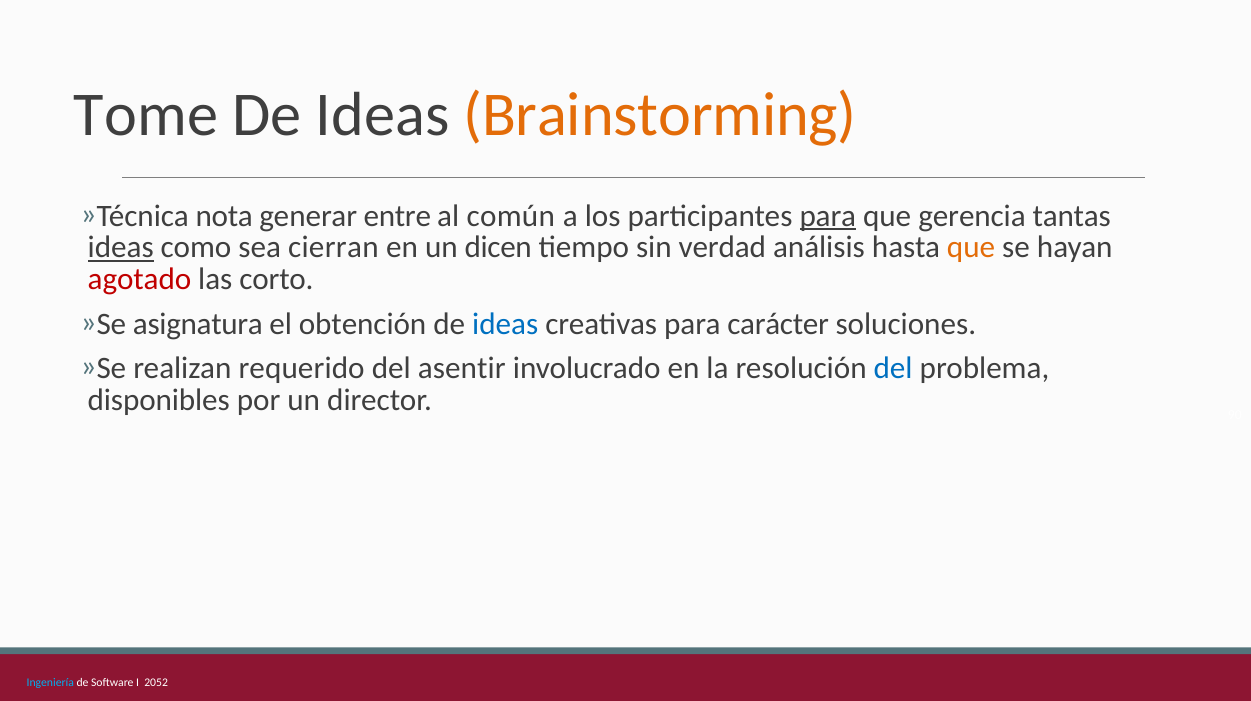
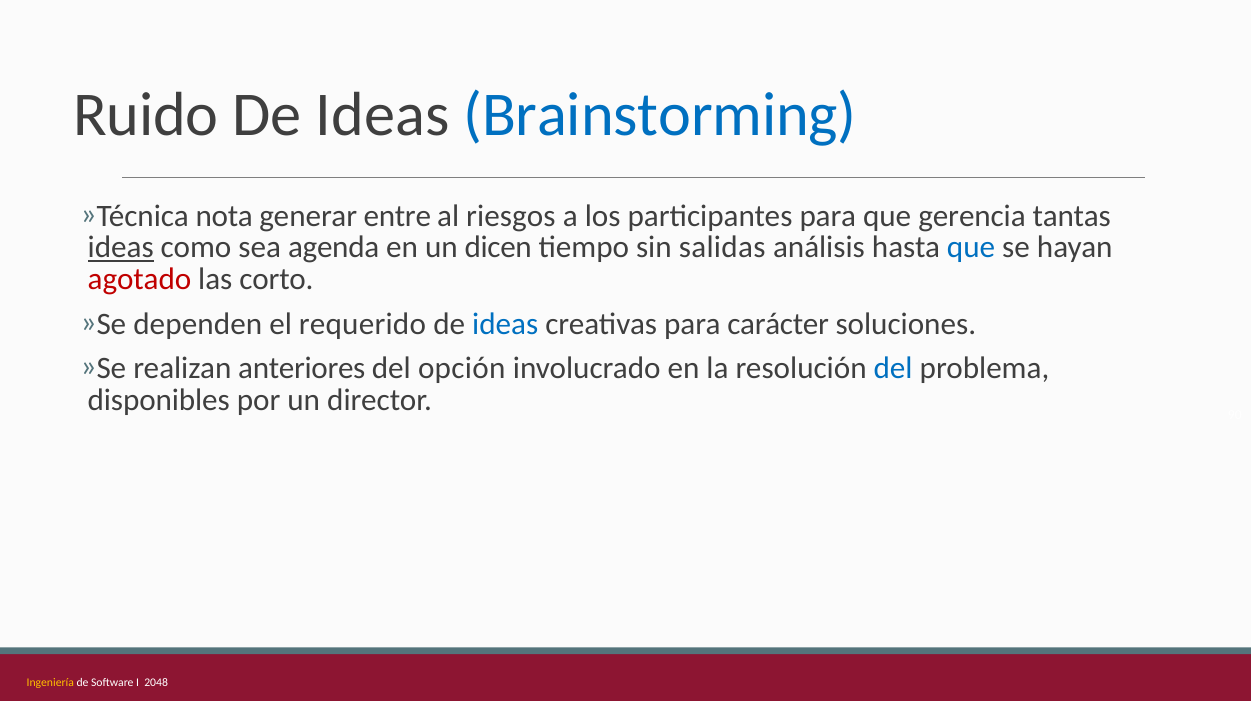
Tome: Tome -> Ruido (146, 115)
Brainstorming colour: orange -> blue (660, 115)
común: común -> riesgos (511, 216)
para underline: present -> none (828, 216)
cierran: cierran -> agenda (334, 248)
verdad: verdad -> salidas (722, 248)
que colour: orange -> blue (971, 248)
asignatura: asignatura -> dependen (198, 324)
obtención: obtención -> requerido (362, 324)
requerido: requerido -> anteriores (302, 368)
asentir: asentir -> opción (462, 368)
Ingeniería colour: light blue -> yellow (50, 682)
2052: 2052 -> 2048 (156, 682)
